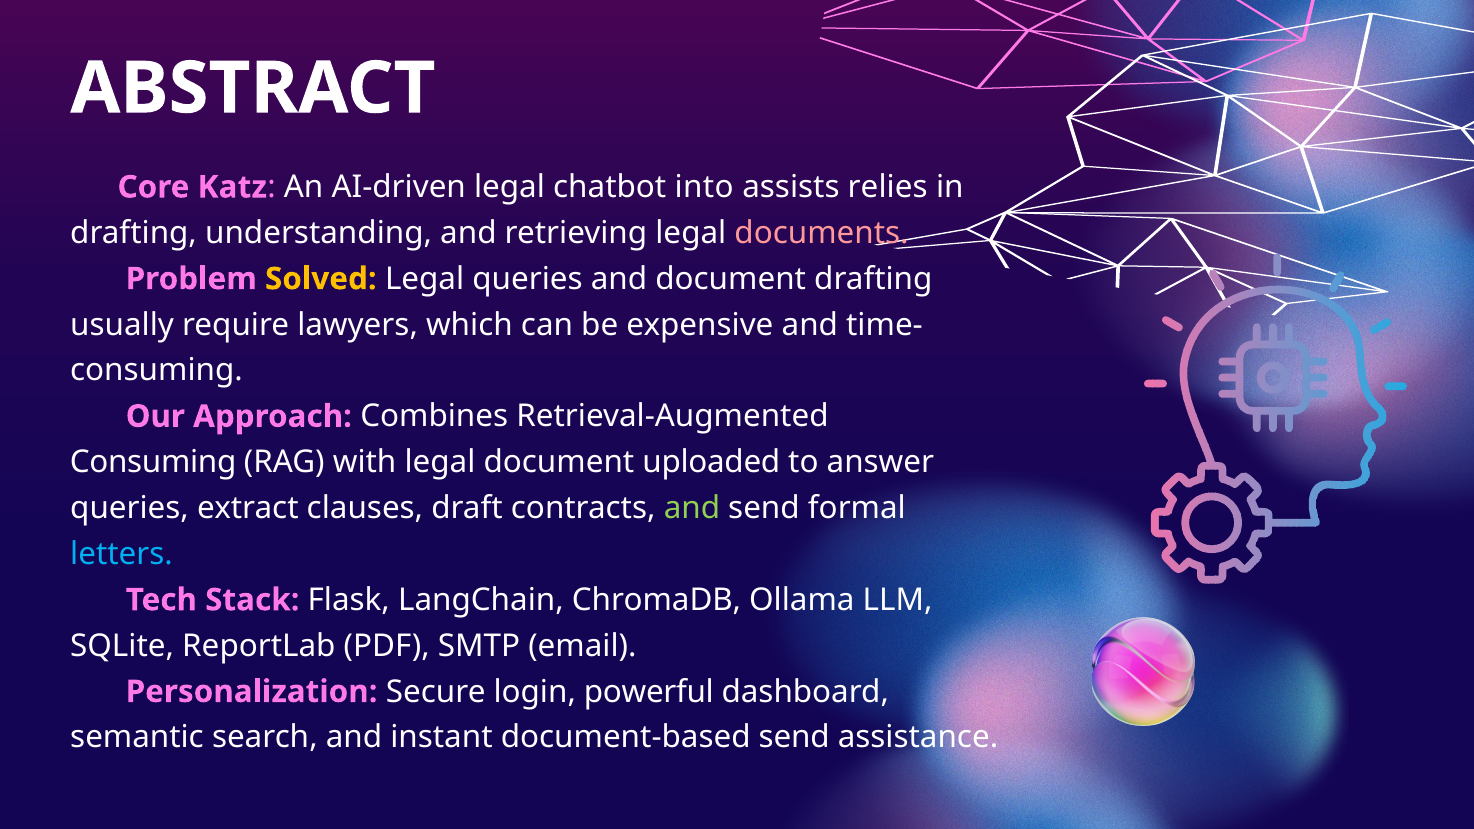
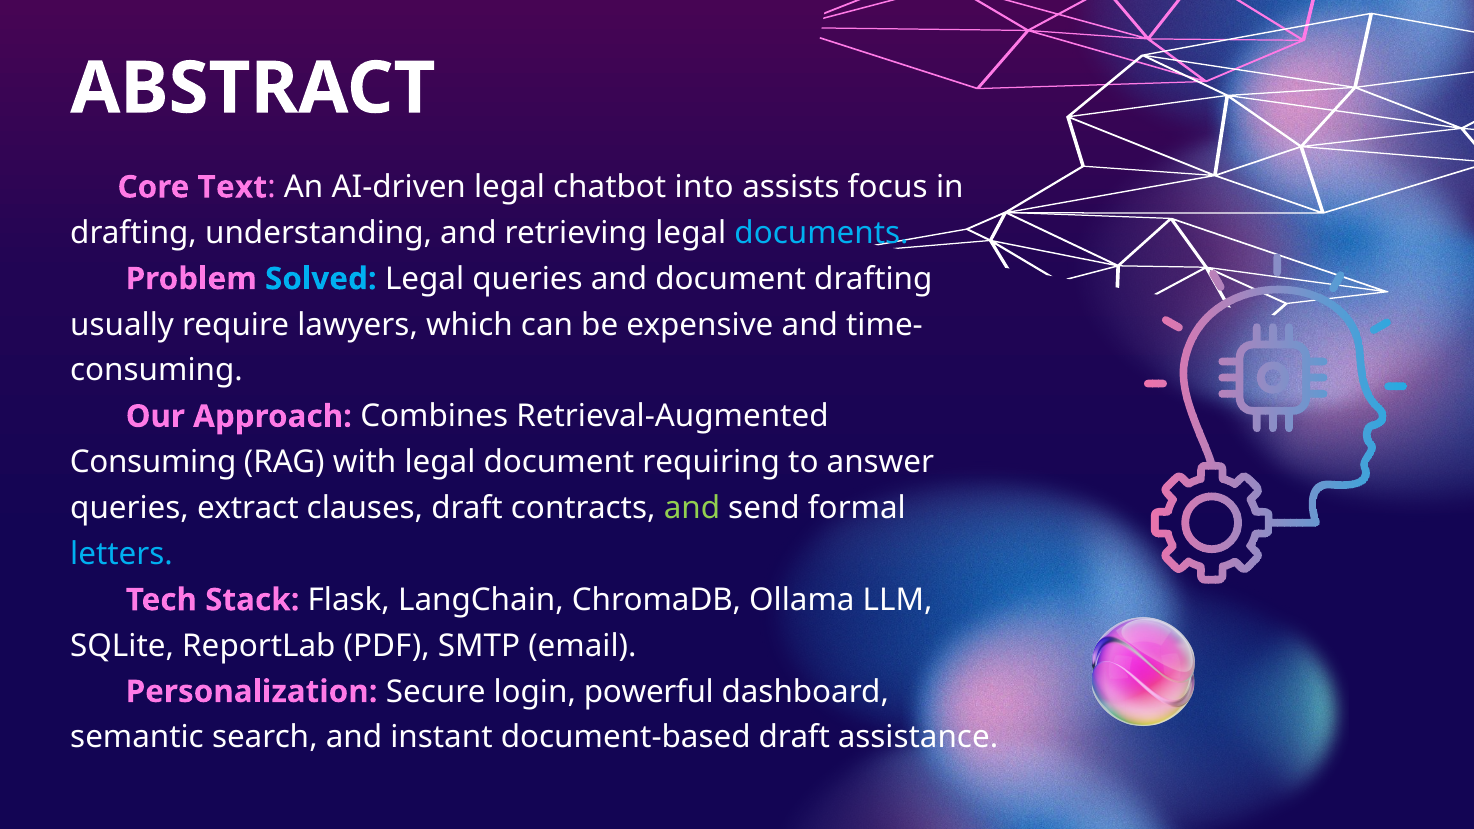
Katz: Katz -> Text (232, 187)
relies: relies -> focus (888, 187)
documents colour: pink -> light blue (822, 233)
Solved colour: yellow -> light blue (321, 279)
uploaded: uploaded -> requiring (711, 462)
document-based send: send -> draft (794, 738)
